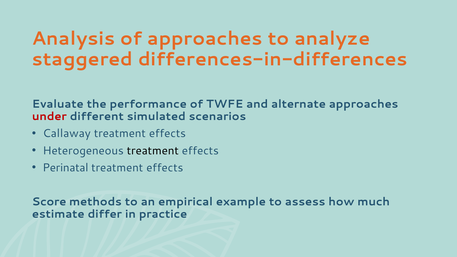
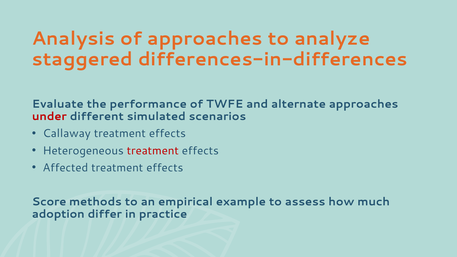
treatment colour: black -> red (153, 151)
Perinatal: Perinatal -> Affected (65, 168)
estimate: estimate -> adoption (58, 214)
